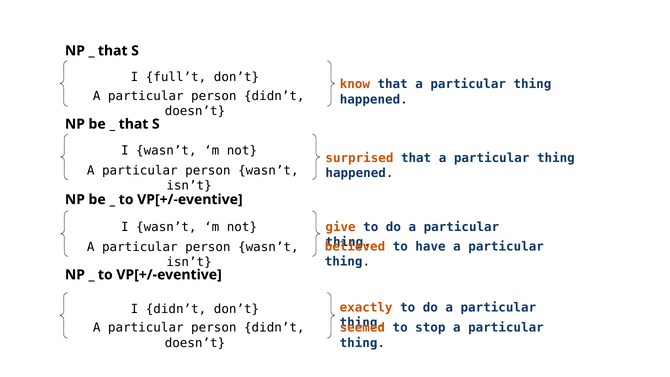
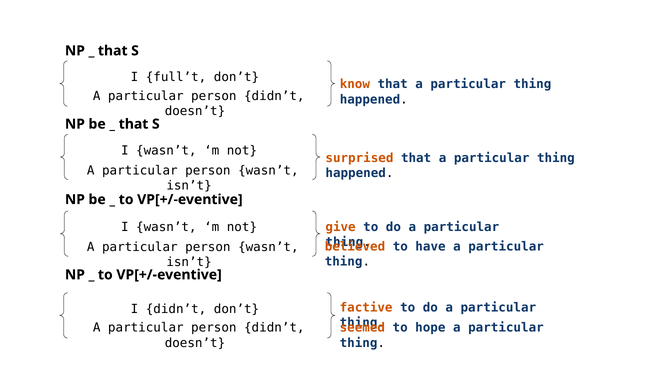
exactly: exactly -> factive (366, 307)
stop: stop -> hope (430, 328)
